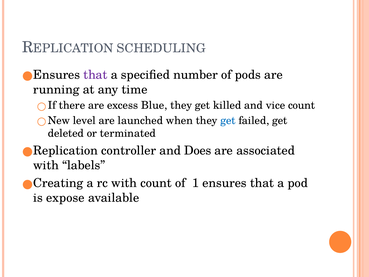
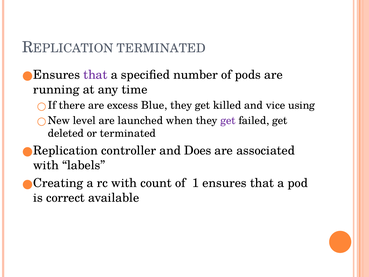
SCHEDULING: SCHEDULING -> TERMINATED (161, 48)
vice count: count -> using (302, 105)
get colour: blue -> purple (228, 120)
expose: expose -> correct (65, 198)
